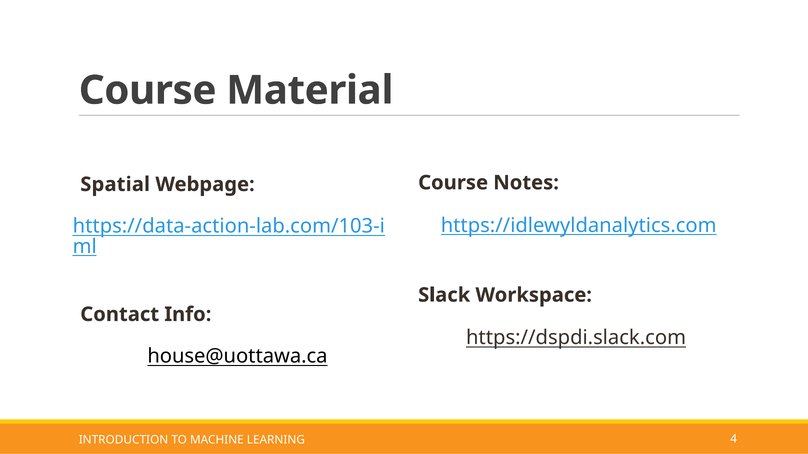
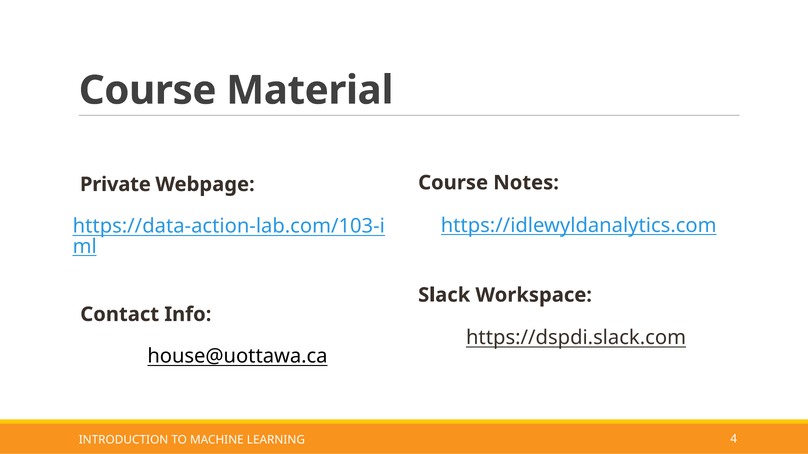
Spatial: Spatial -> Private (115, 185)
